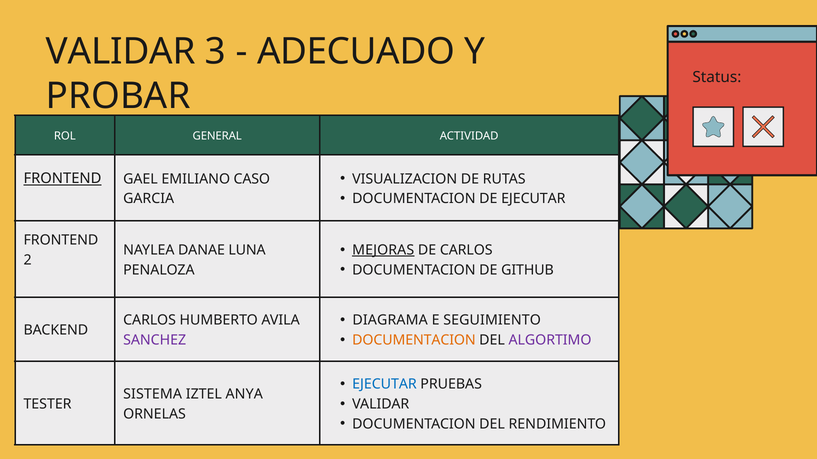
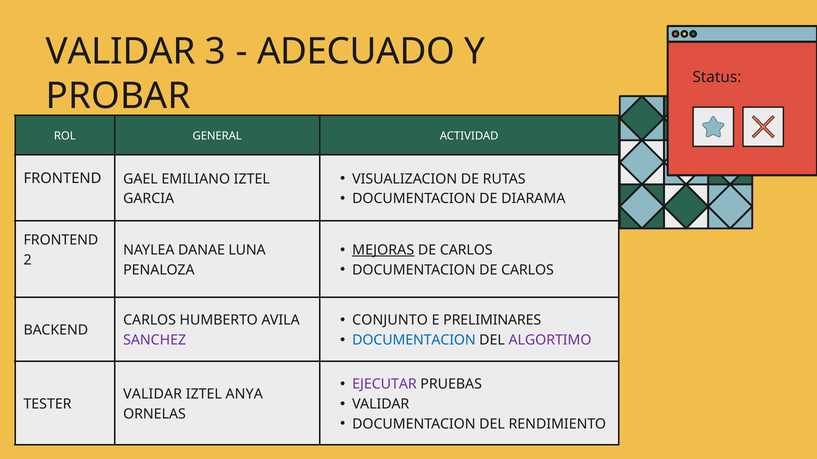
FRONTEND underline: present -> none (62, 179)
EMILIANO CASO: CASO -> IZTEL (252, 179)
DE EJECUTAR: EJECUTAR -> DIARAMA (533, 199)
DOCUMENTACION DE GITHUB: GITHUB -> CARLOS (528, 270)
DIAGRAMA: DIAGRAMA -> CONJUNTO (390, 321)
SEGUIMIENTO: SEGUIMIENTO -> PRELIMINARES (492, 321)
DOCUMENTACION colour: orange -> blue (414, 341)
EJECUTAR colour: blue -> purple (384, 385)
SISTEMA: SISTEMA -> VALIDAR (153, 395)
